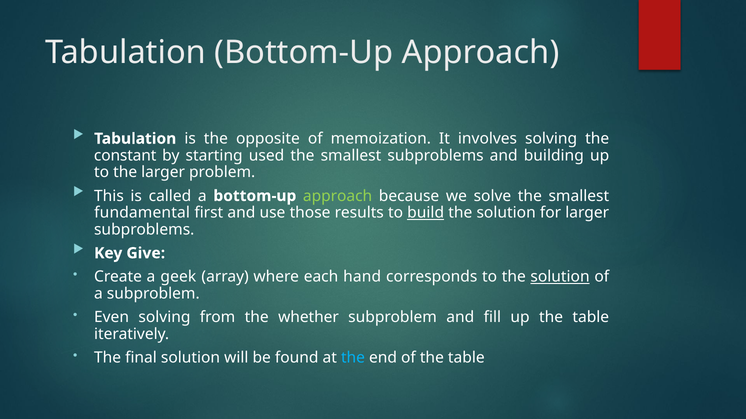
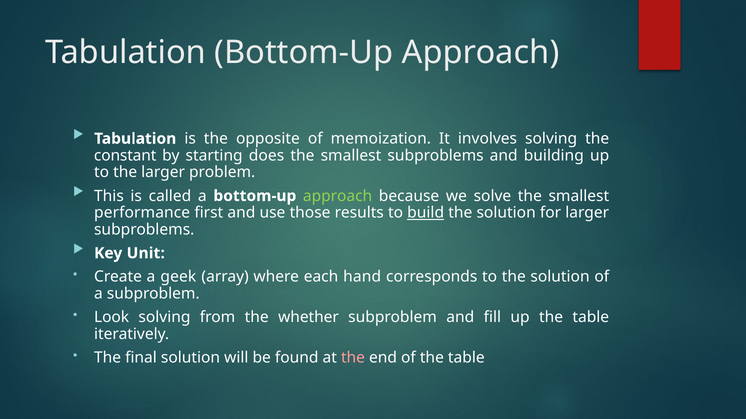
used: used -> does (267, 156)
fundamental: fundamental -> performance (142, 213)
Give: Give -> Unit (146, 254)
solution underline: present -> none (560, 277)
Even: Even -> Look (112, 318)
the colour: light blue -> pink (353, 358)
